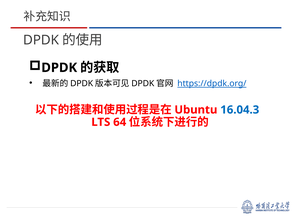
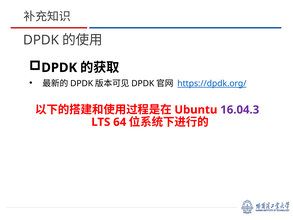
16.04.3 colour: blue -> purple (240, 110)
